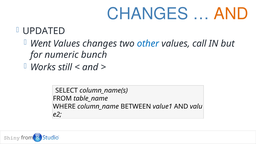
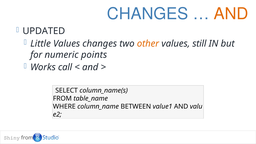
Went: Went -> Little (41, 44)
other colour: blue -> orange (148, 44)
call: call -> still (199, 44)
bunch: bunch -> points (94, 55)
still: still -> call (65, 67)
